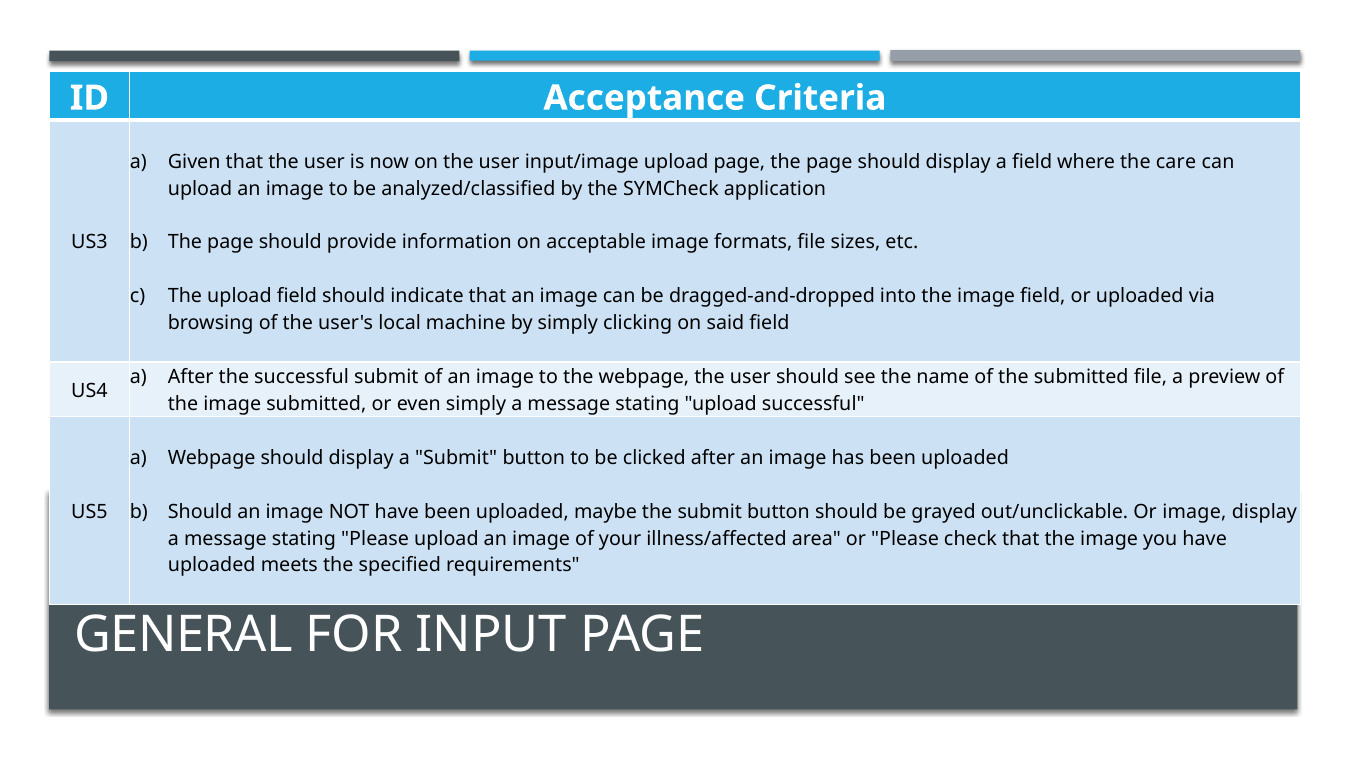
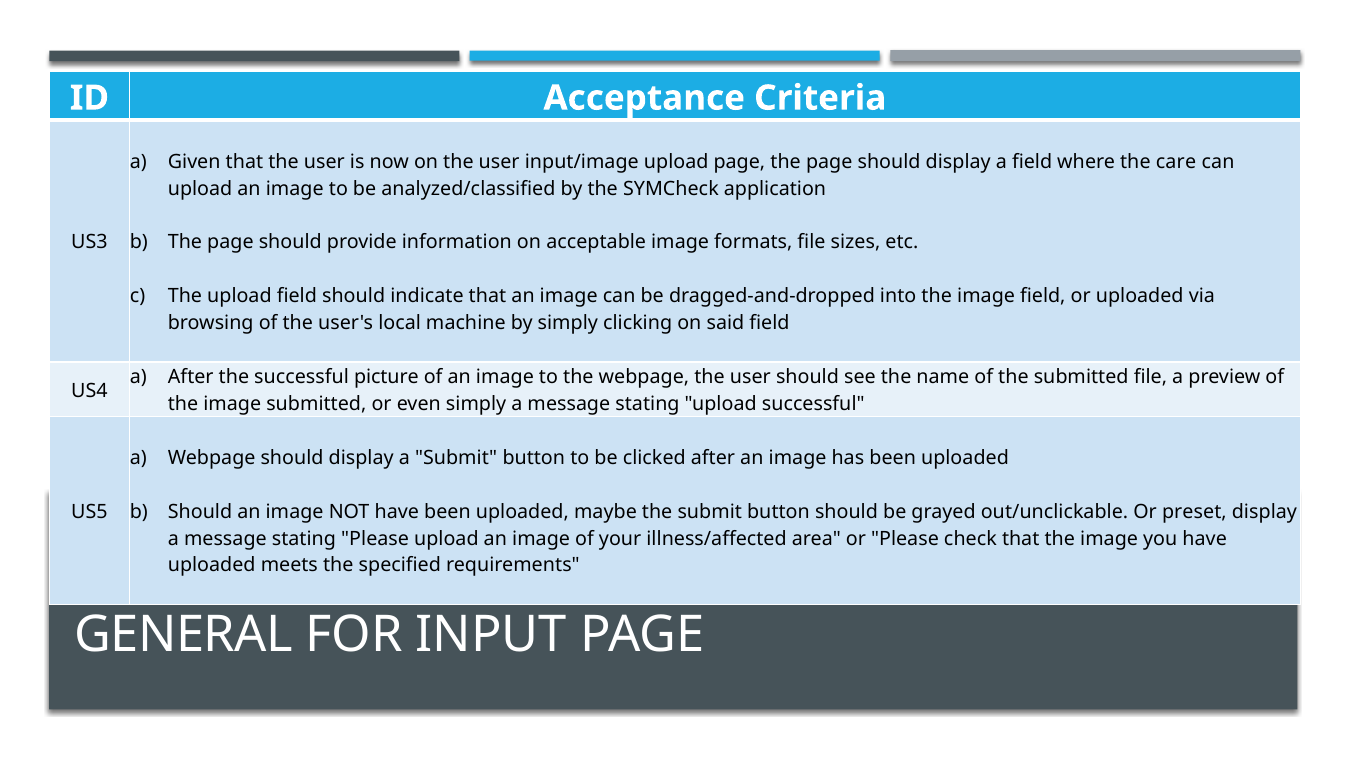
successful submit: submit -> picture (386, 377)
Or image: image -> preset (1194, 511)
